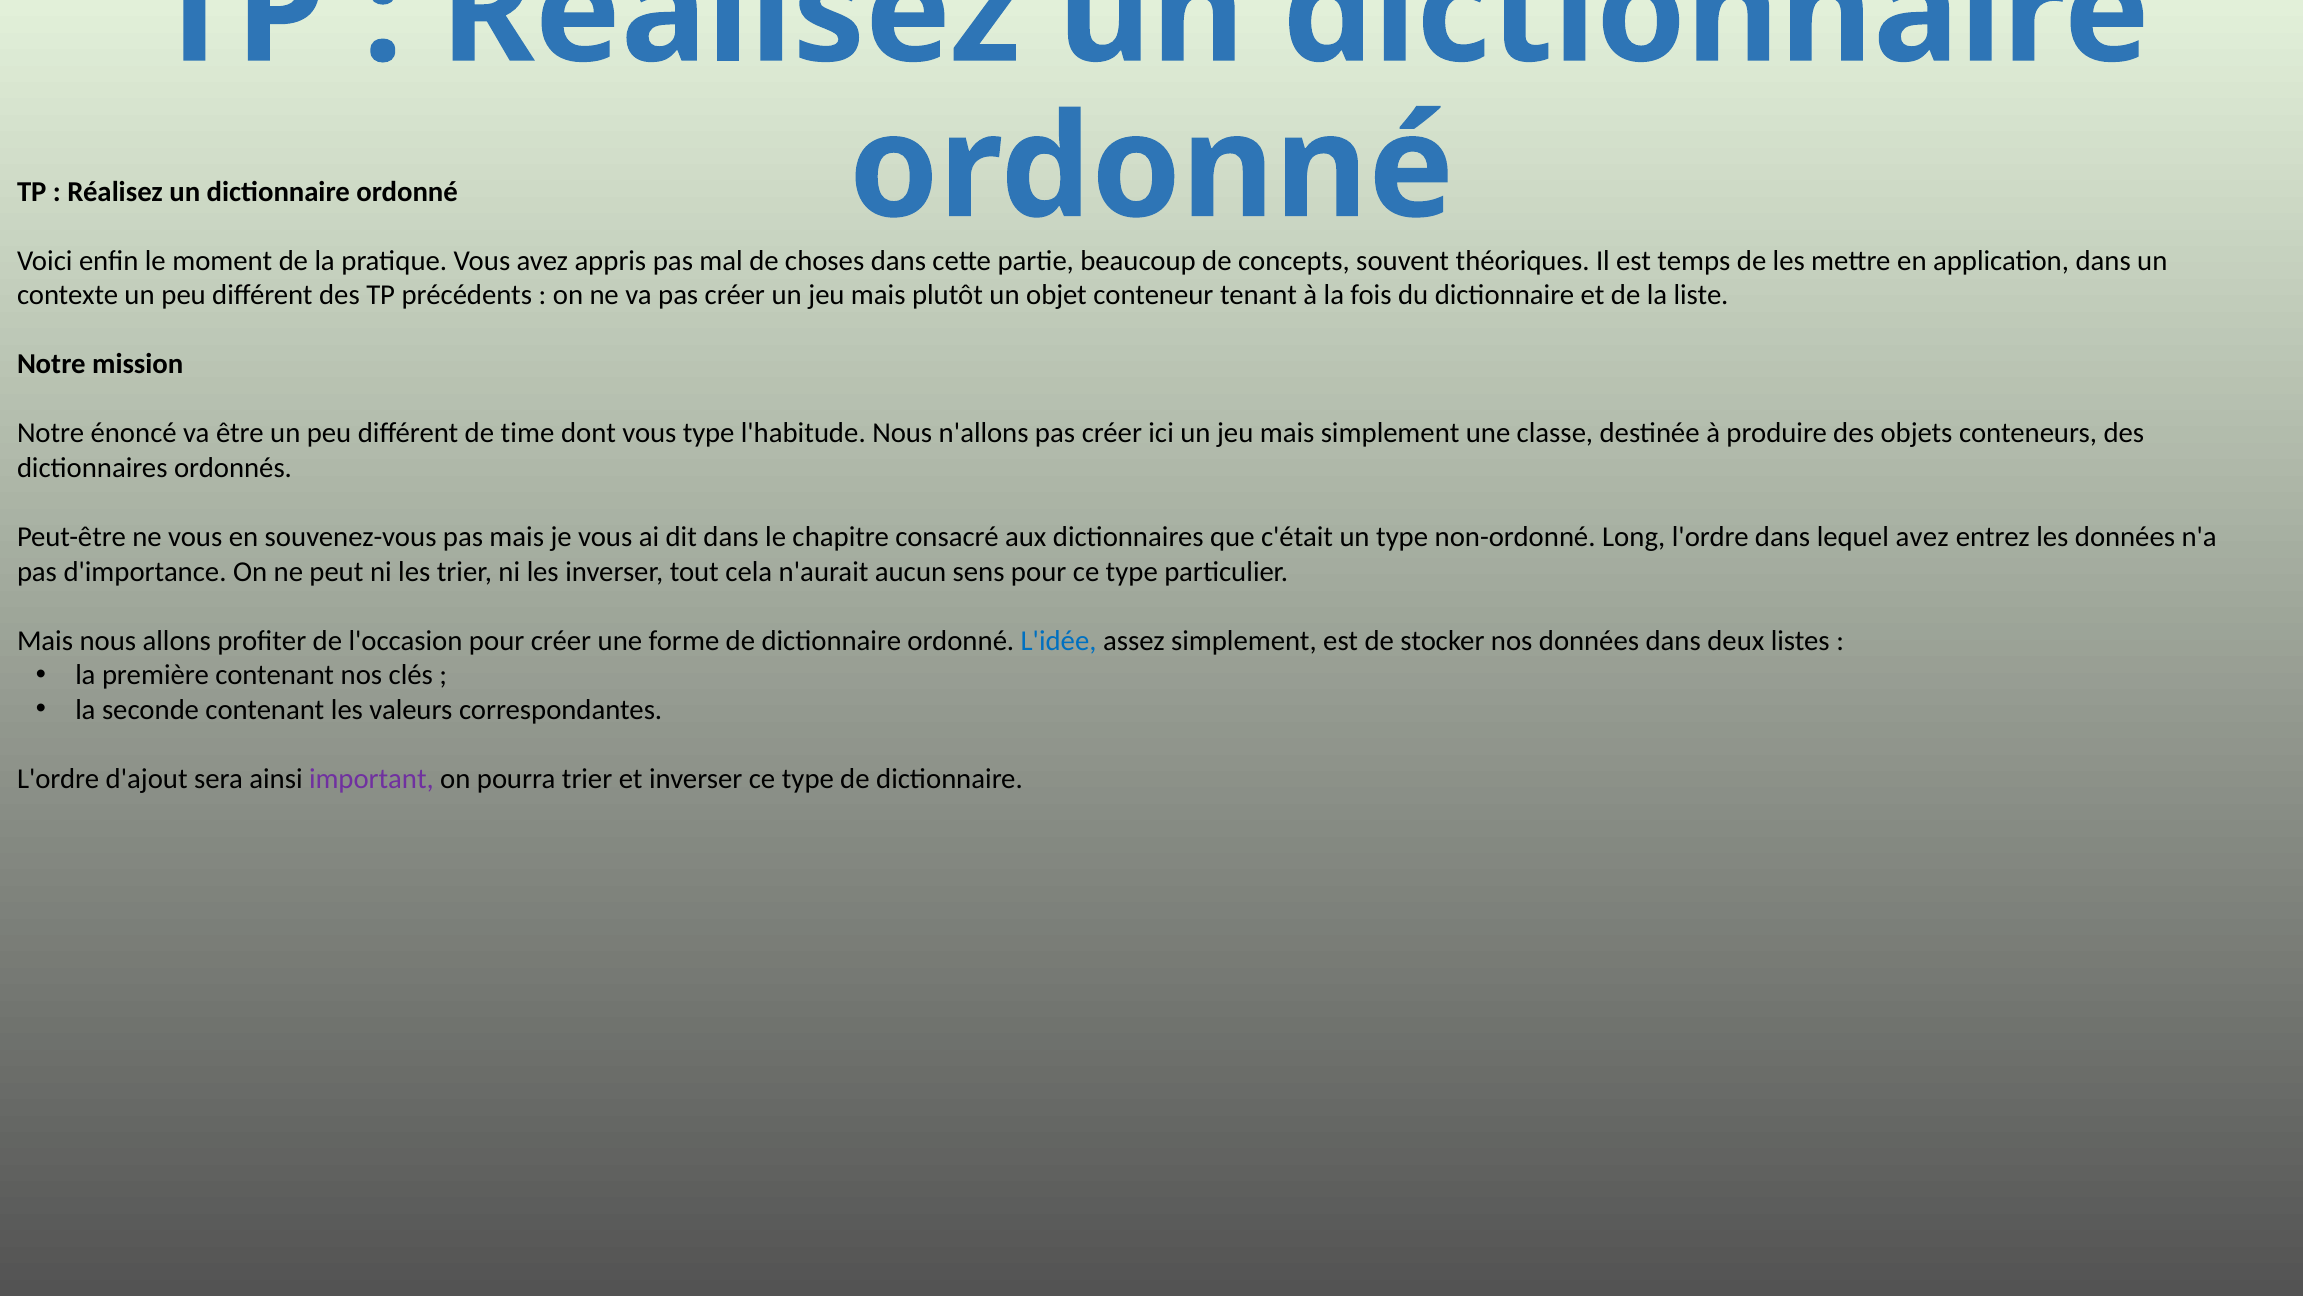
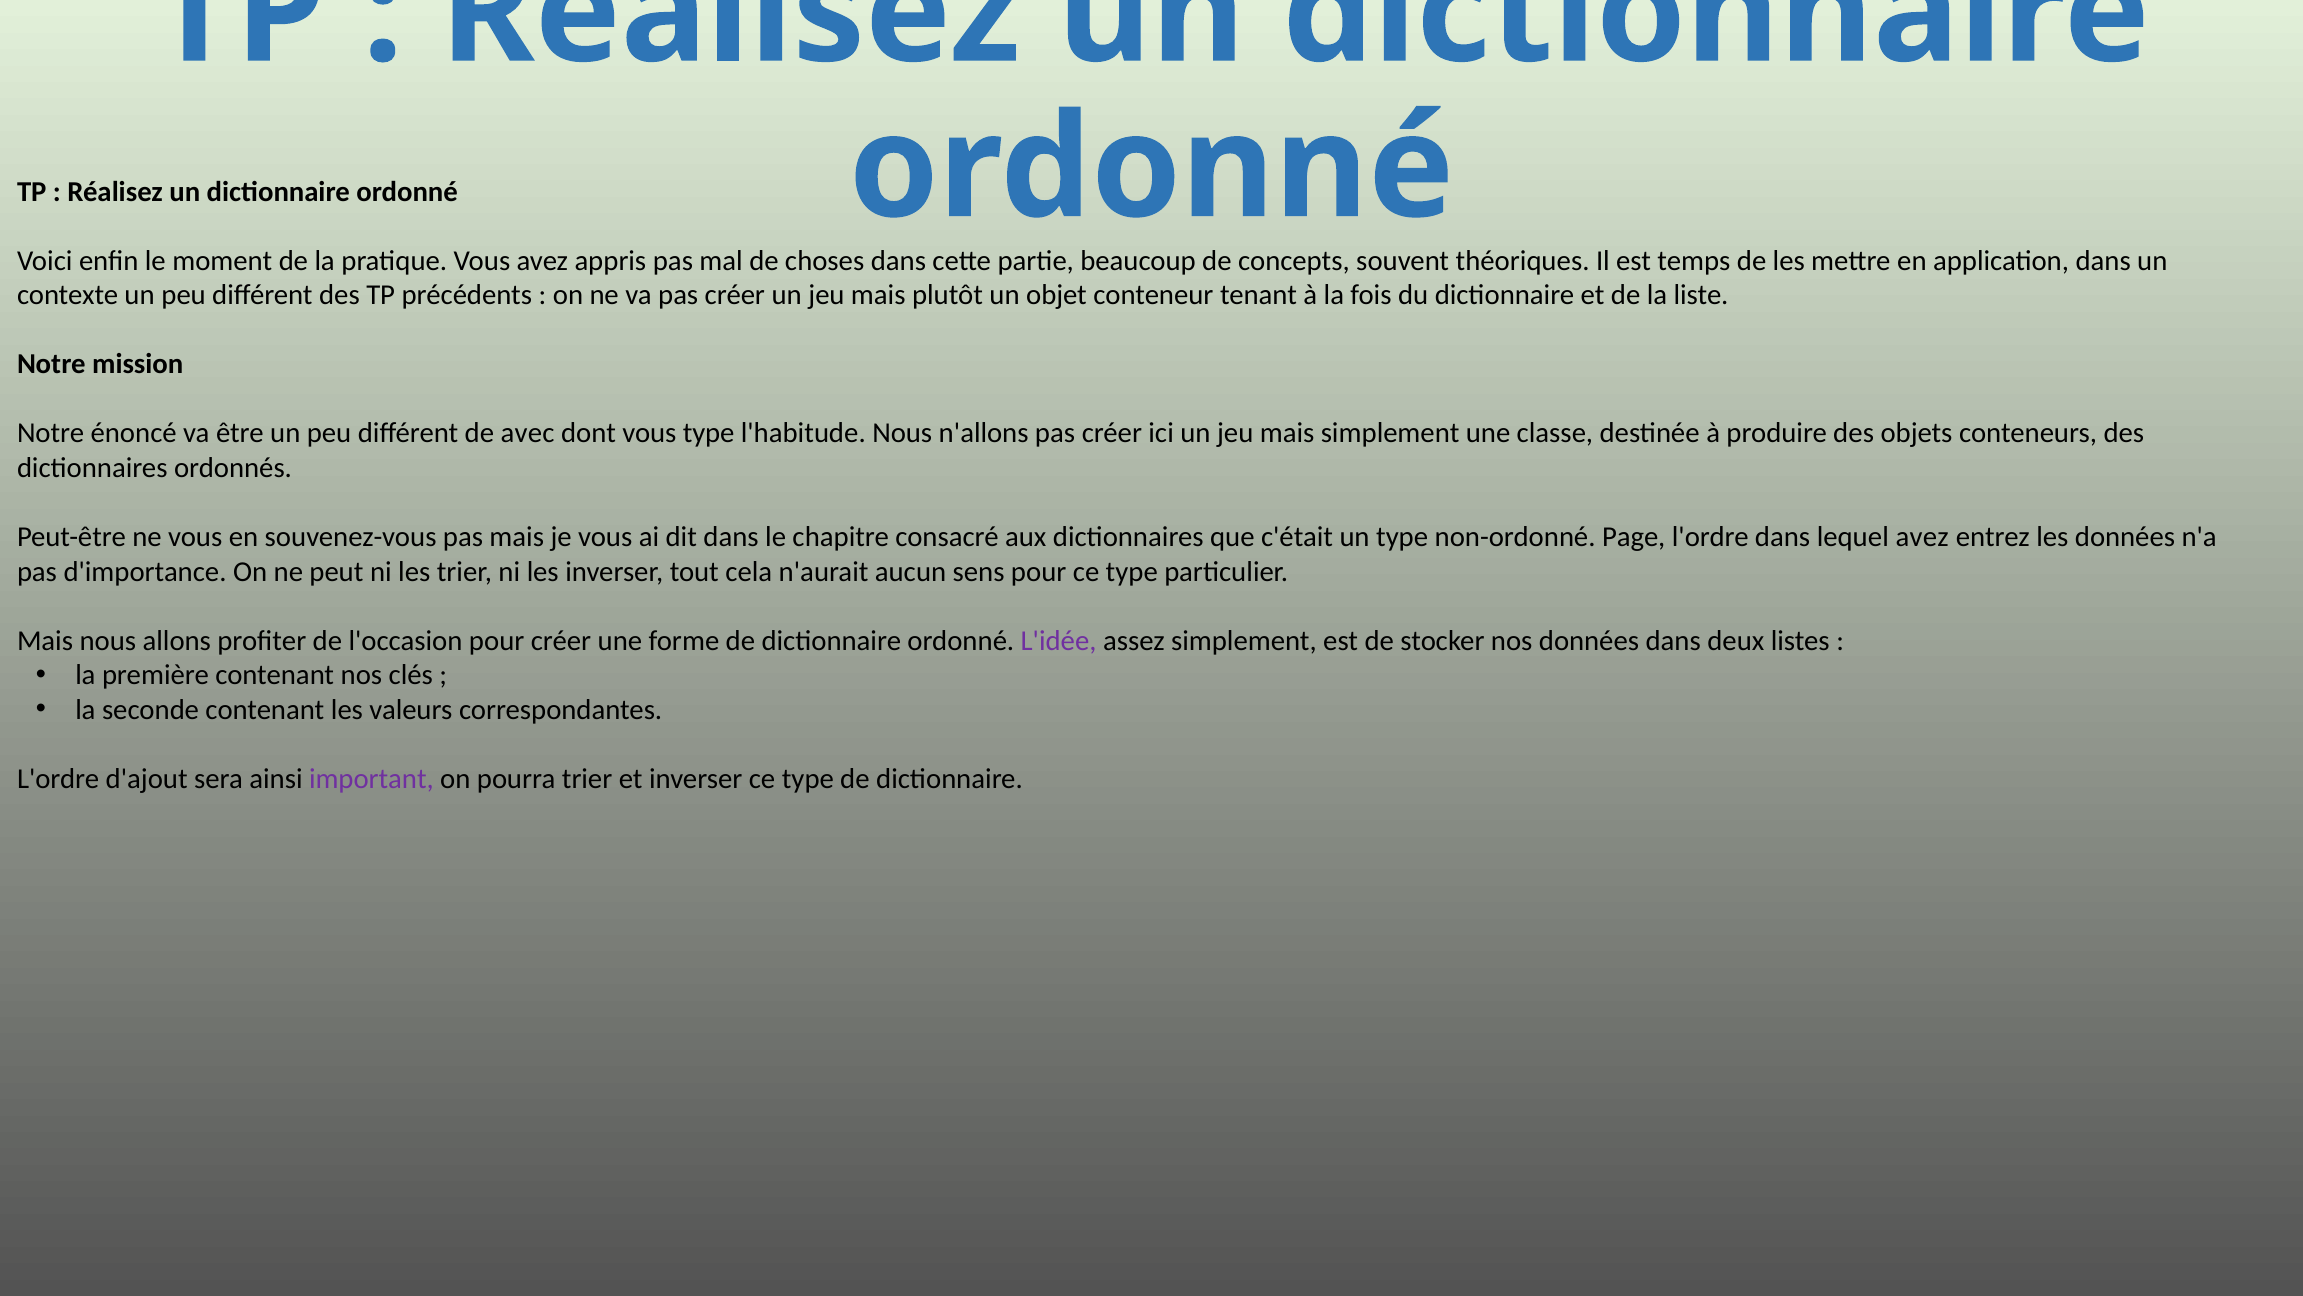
time: time -> avec (528, 433)
Long: Long -> Page (1634, 537)
L'idée colour: blue -> purple (1059, 641)
